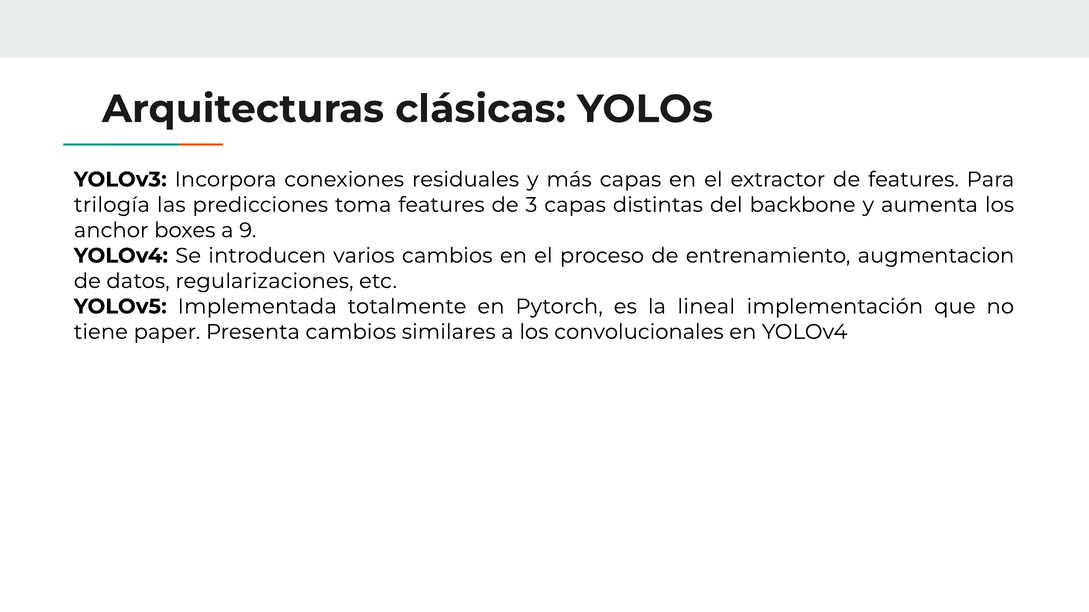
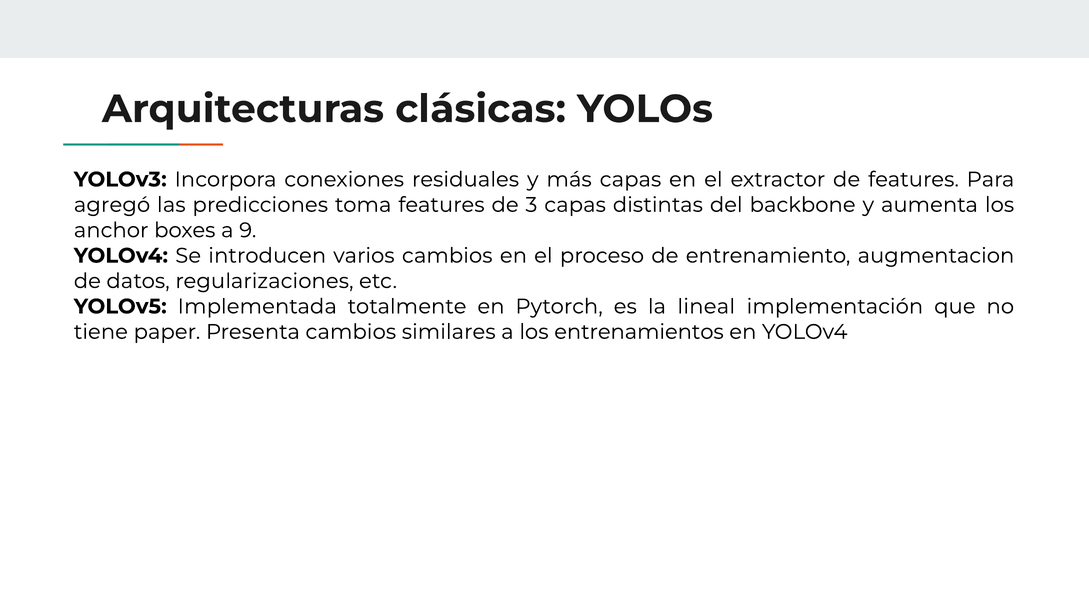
trilogía: trilogía -> agregó (112, 205)
convolucionales: convolucionales -> entrenamientos (639, 332)
